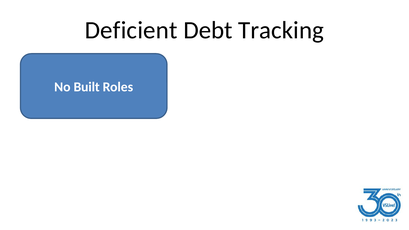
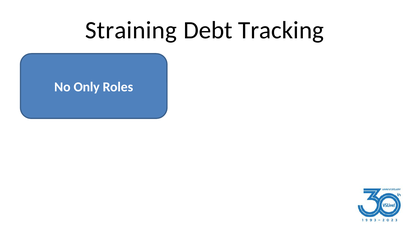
Deficient: Deficient -> Straining (131, 30)
Built: Built -> Only (87, 87)
